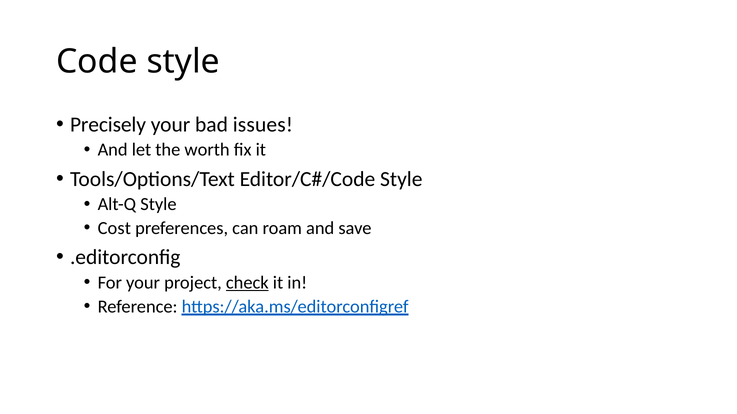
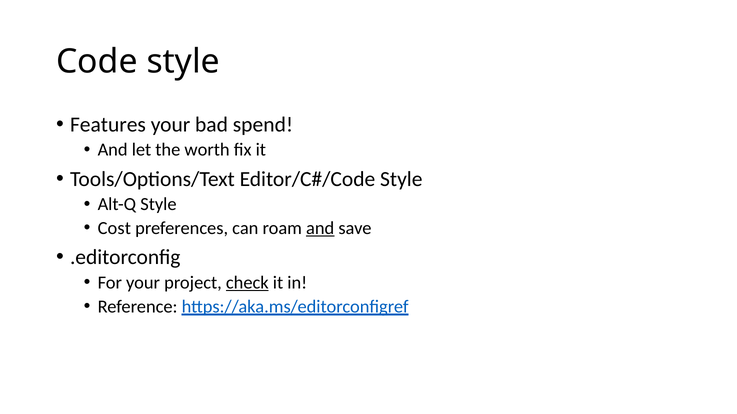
Precisely: Precisely -> Features (108, 125)
issues: issues -> spend (263, 125)
and underline: none -> present (320, 228)
